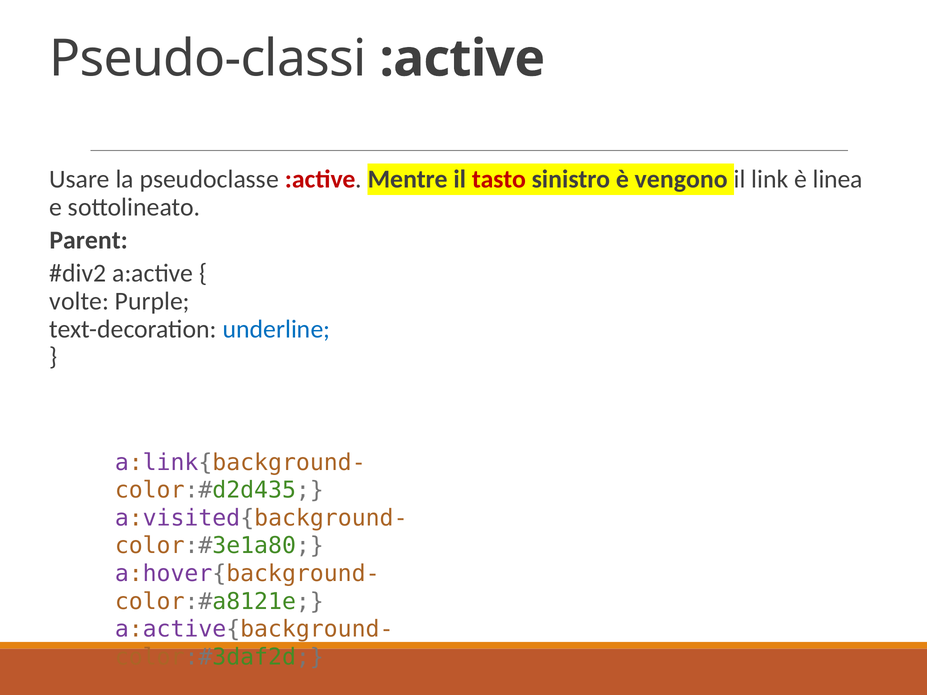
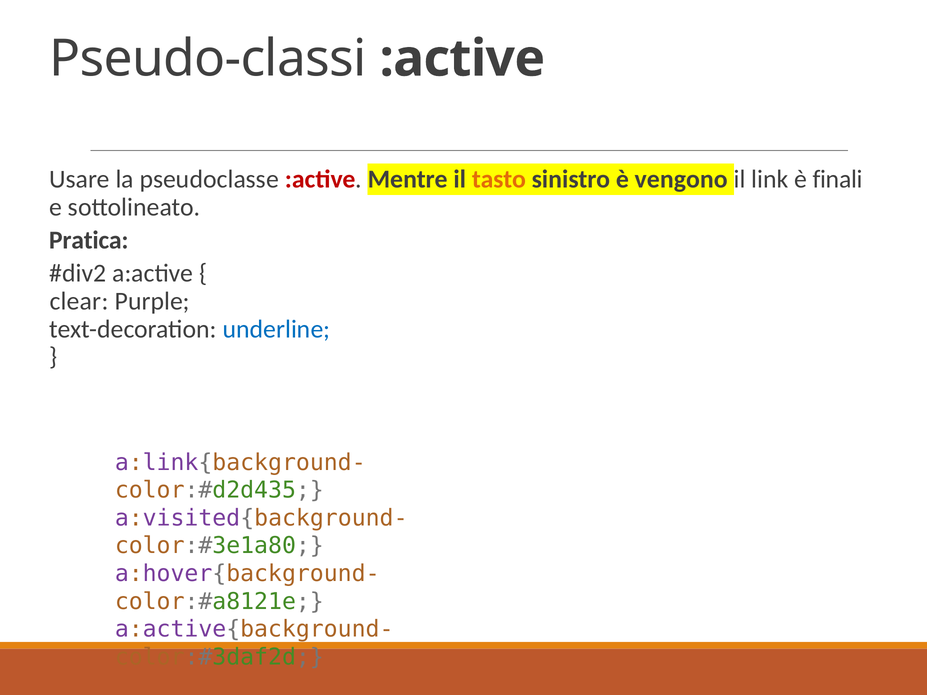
tasto colour: red -> orange (499, 180)
linea: linea -> finali (838, 180)
Parent: Parent -> Pratica (89, 240)
volte: volte -> clear (79, 301)
